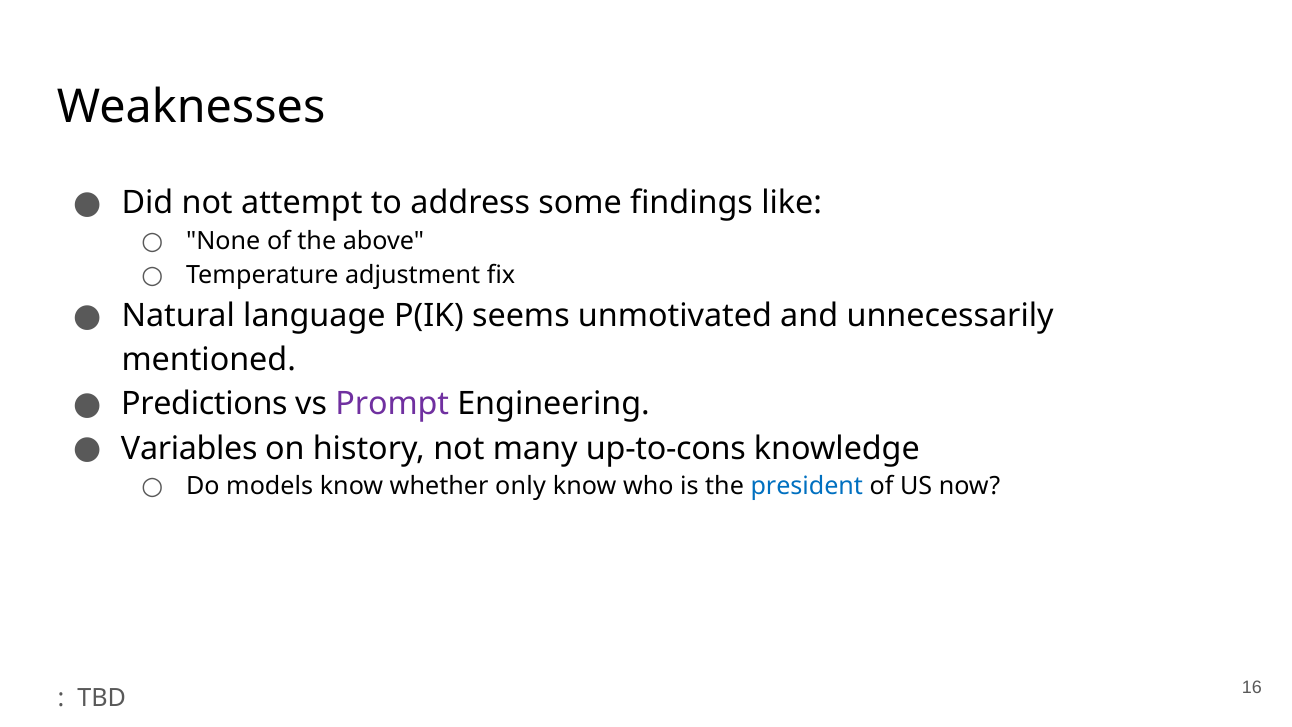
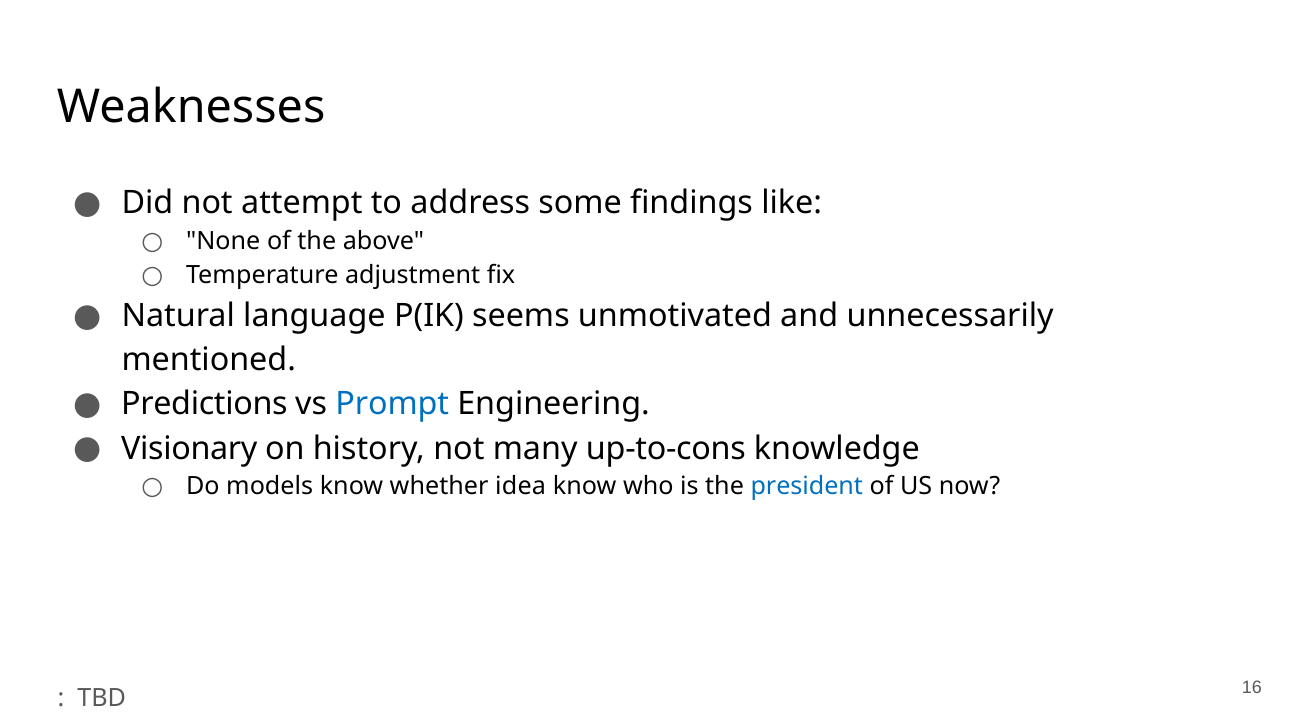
Prompt colour: purple -> blue (392, 404)
Variables: Variables -> Visionary (189, 448)
only: only -> idea (521, 486)
